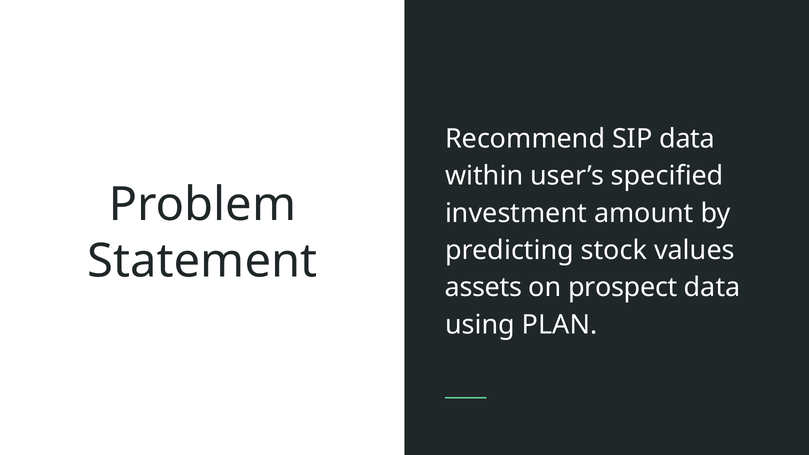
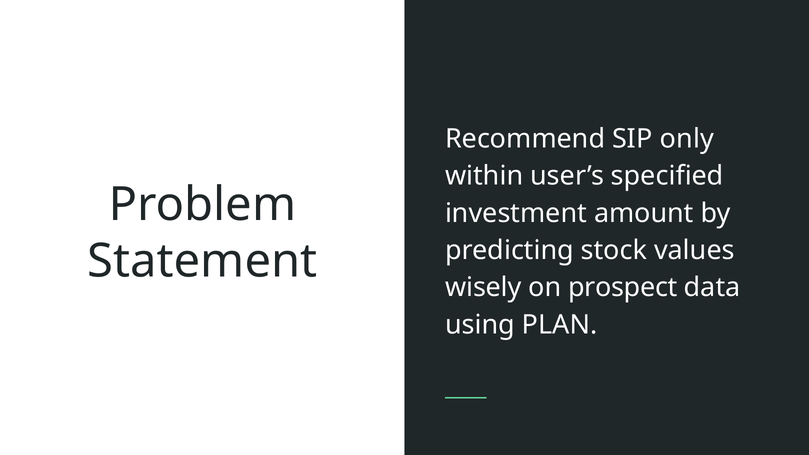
SIP data: data -> only (687, 139)
assets: assets -> wisely (483, 288)
